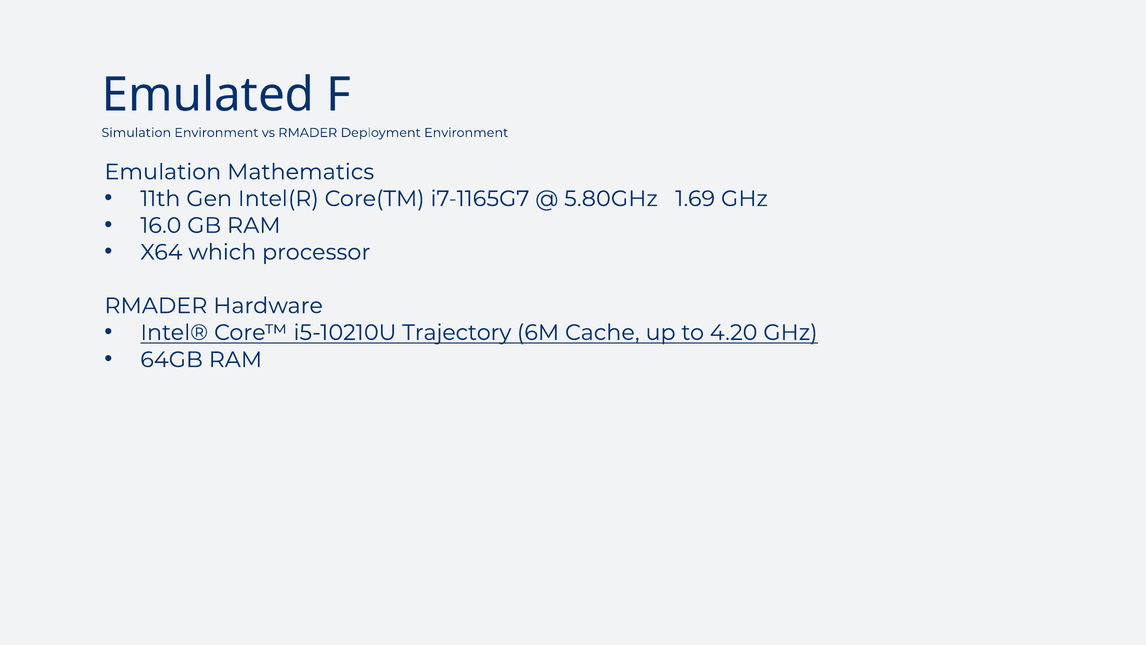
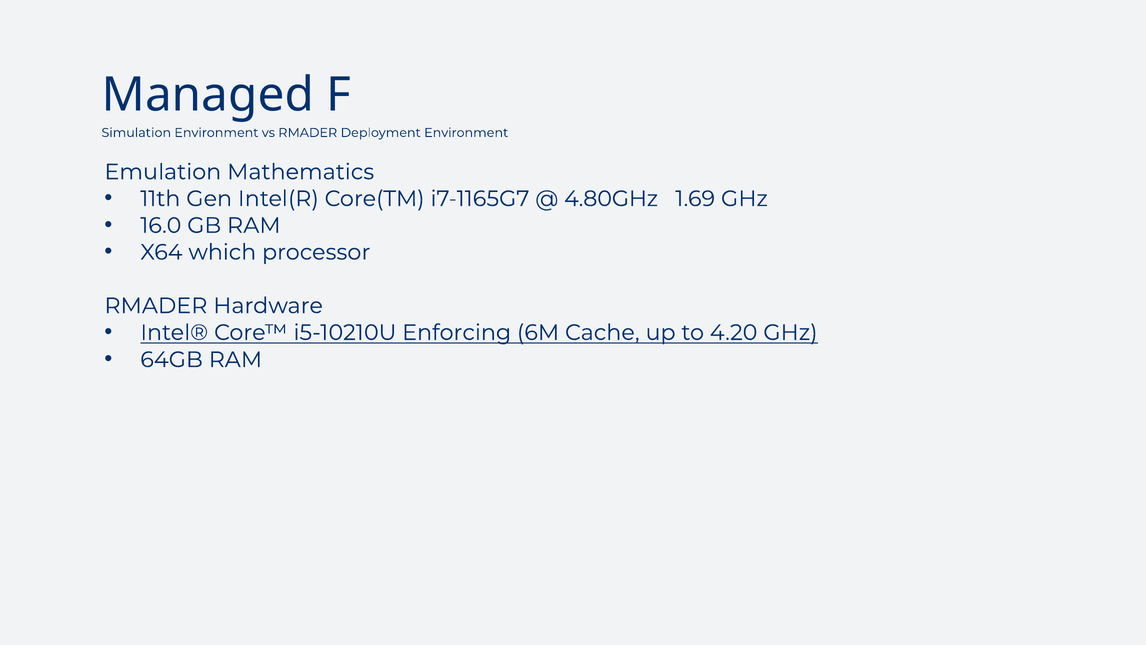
Emulated: Emulated -> Managed (208, 95)
5.80GHz: 5.80GHz -> 4.80GHz (611, 199)
Trajectory: Trajectory -> Enforcing (457, 332)
